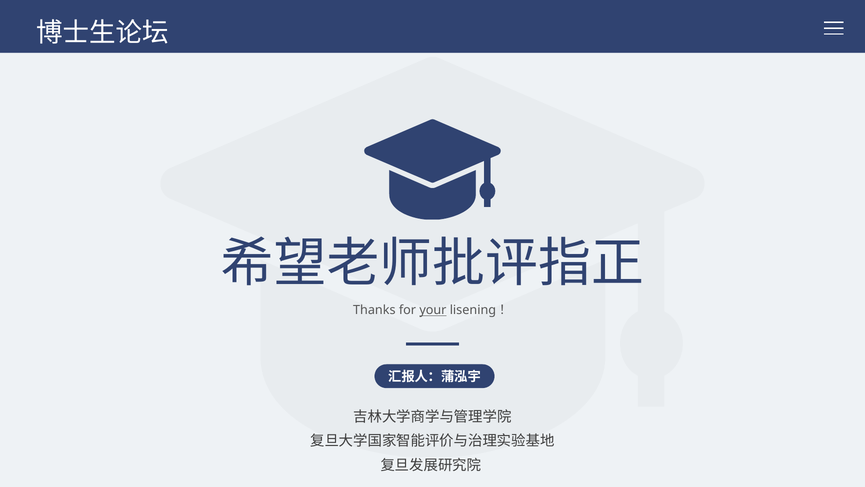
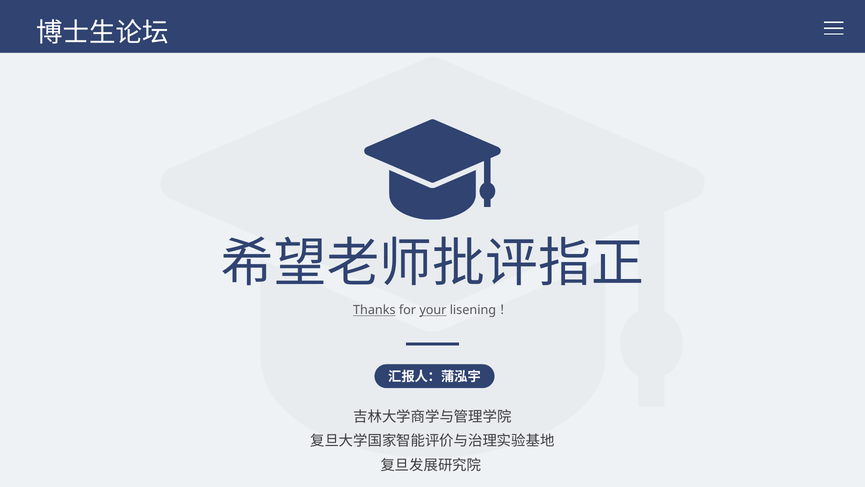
Thanks underline: none -> present (374, 310)
